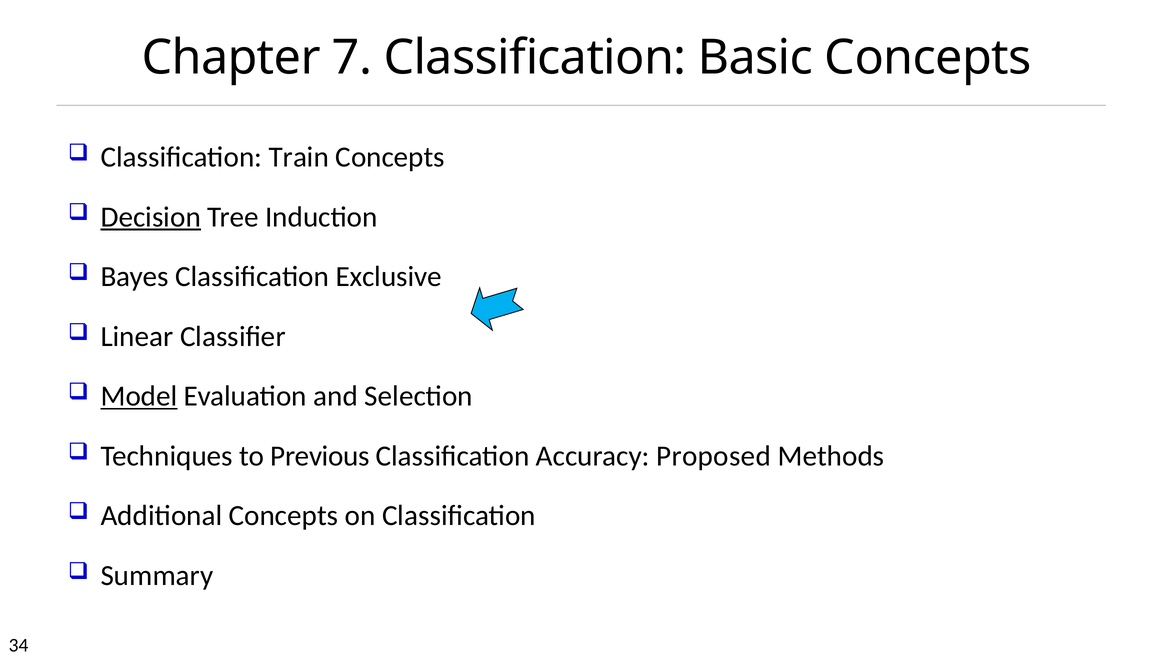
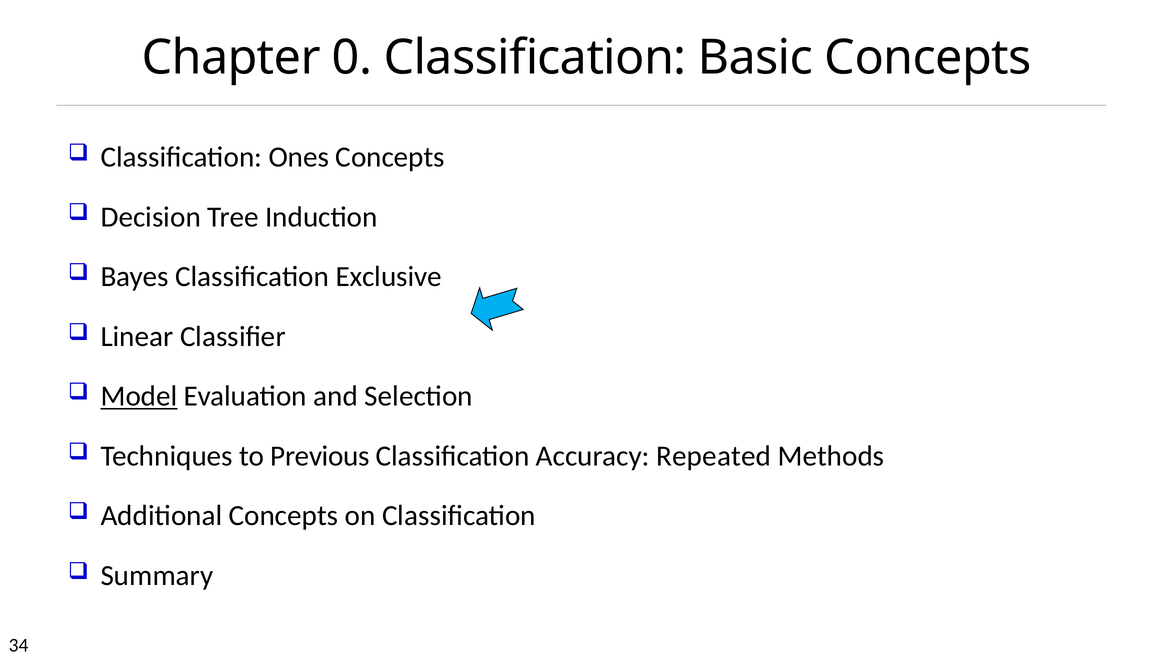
7: 7 -> 0 (352, 57)
Train: Train -> Ones (299, 157)
Decision underline: present -> none (151, 217)
Proposed: Proposed -> Repeated (714, 456)
